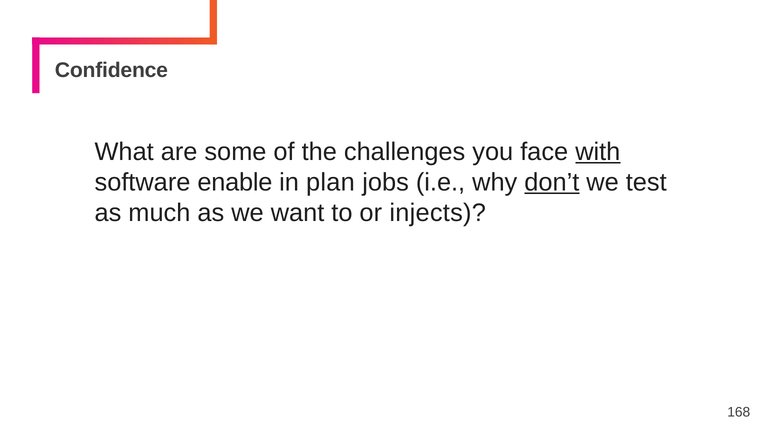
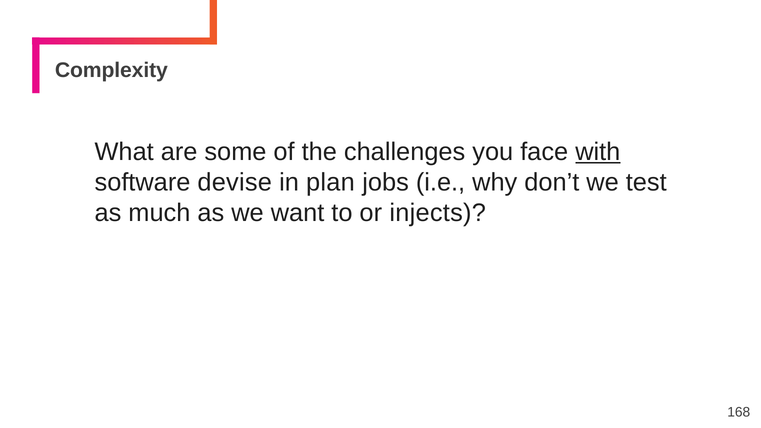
Confidence: Confidence -> Complexity (111, 70)
enable: enable -> devise (235, 182)
don’t underline: present -> none (552, 182)
